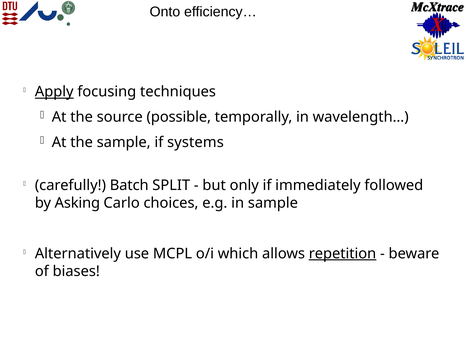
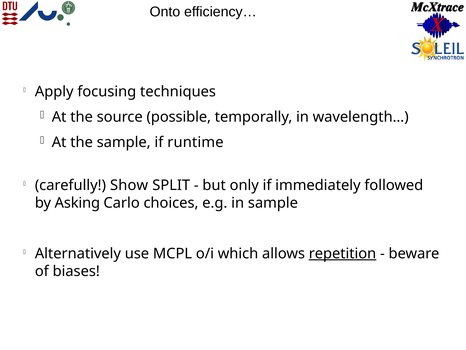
Apply underline: present -> none (54, 92)
systems: systems -> runtime (195, 142)
Batch: Batch -> Show (129, 185)
